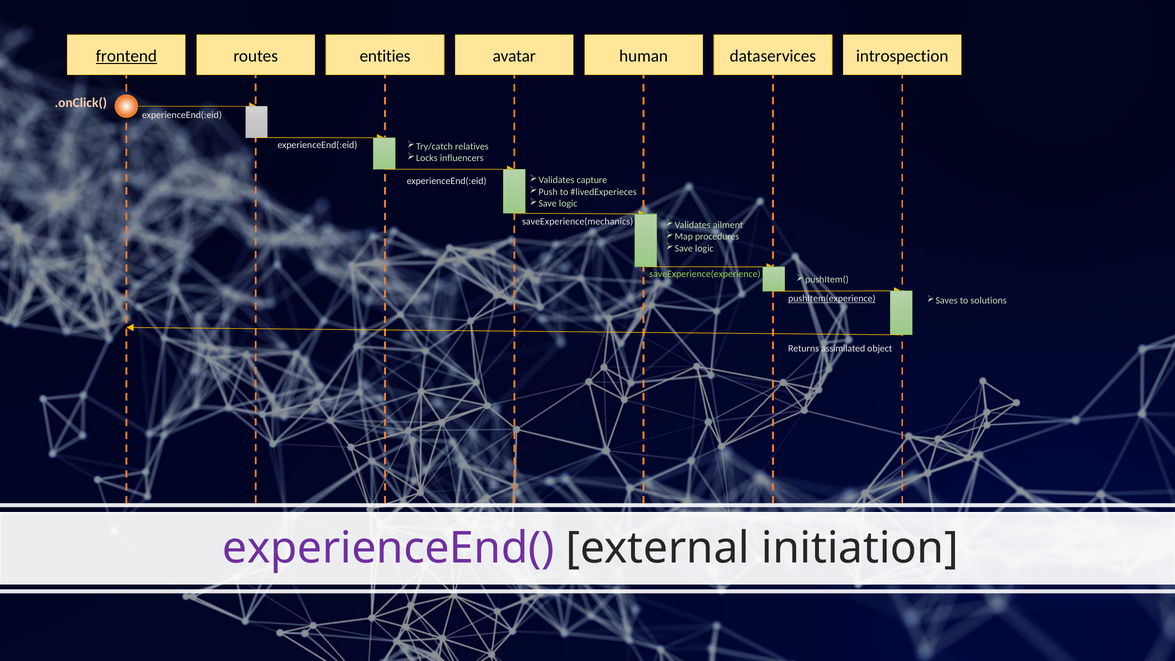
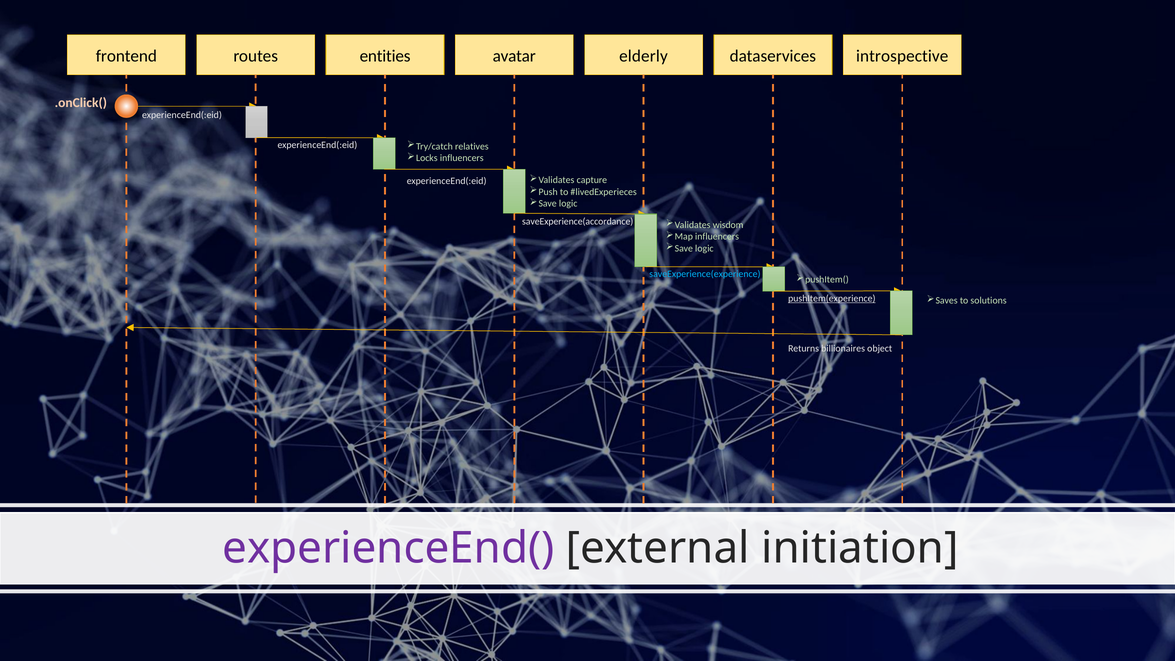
frontend underline: present -> none (126, 56)
human: human -> elderly (643, 56)
introspection: introspection -> introspective (902, 56)
saveExperience(mechanics: saveExperience(mechanics -> saveExperience(accordance (578, 221)
ailment: ailment -> wisdom (728, 225)
procedures: procedures -> influencers (717, 237)
saveExperience(experience colour: light green -> light blue (705, 274)
assimilated: assimilated -> billionaires (843, 348)
